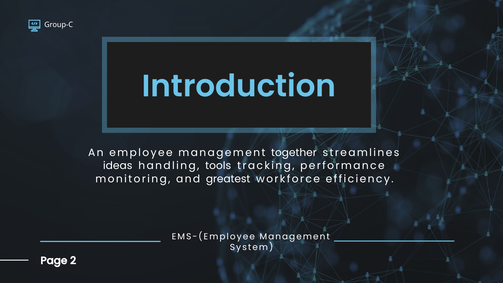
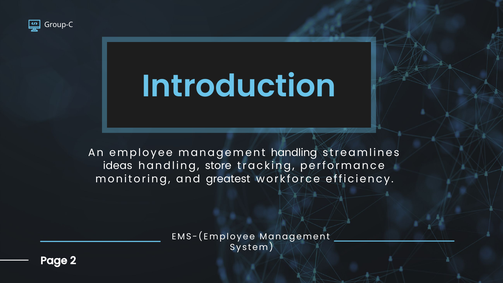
management together: together -> handling (294, 153)
tools: tools -> store (218, 166)
